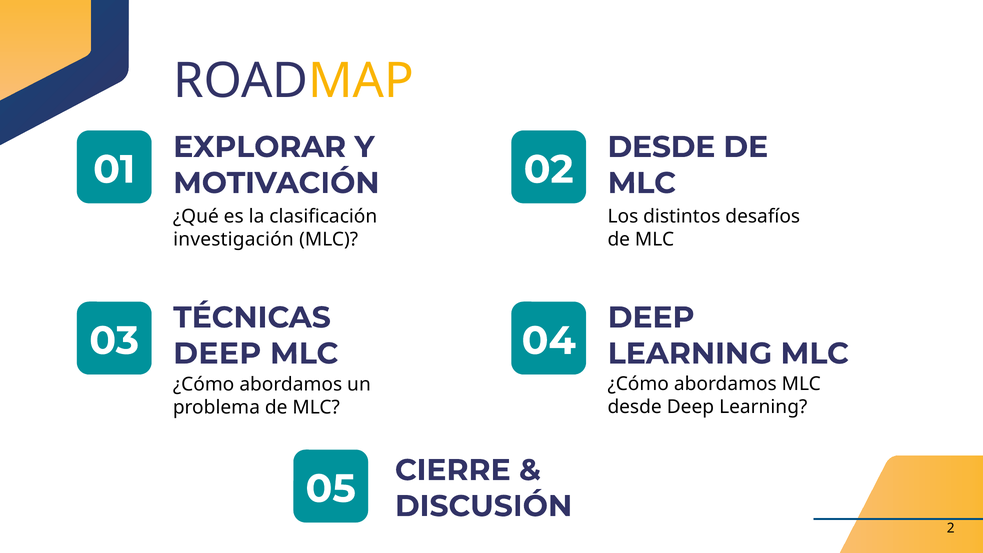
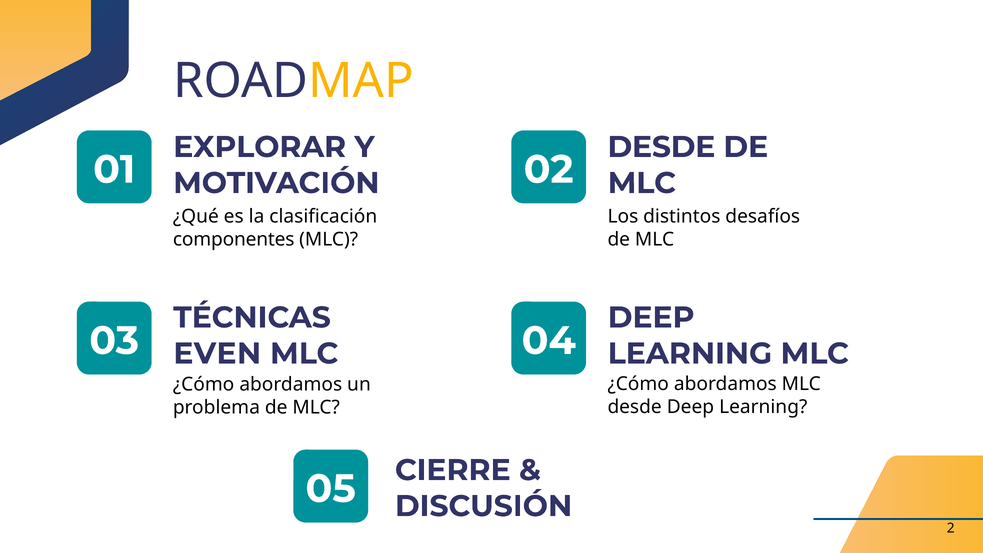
investigación: investigación -> componentes (234, 240)
DEEP: DEEP -> EVEN (217, 354)
